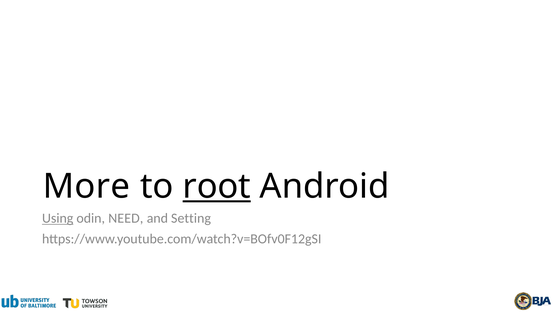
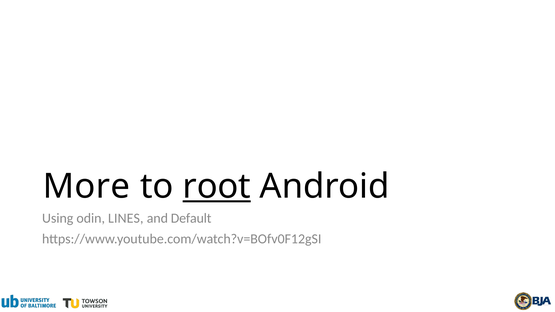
Using underline: present -> none (58, 218)
NEED: NEED -> LINES (126, 218)
Setting: Setting -> Default (191, 218)
